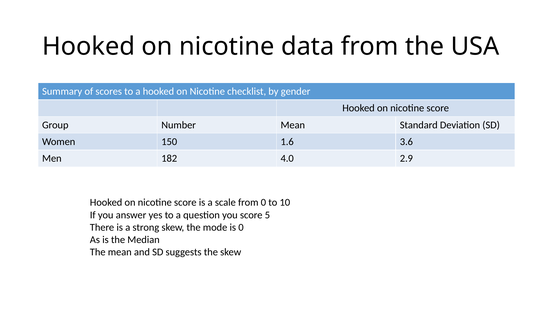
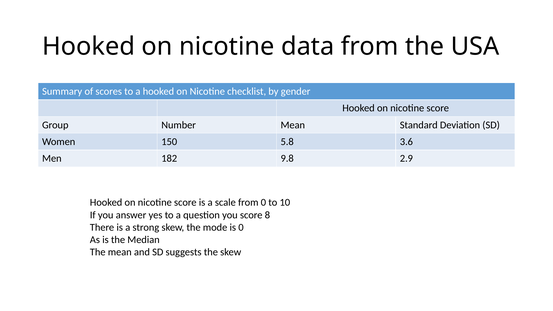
1.6: 1.6 -> 5.8 (287, 142)
4.0: 4.0 -> 9.8 (287, 159)
5: 5 -> 8 (267, 215)
